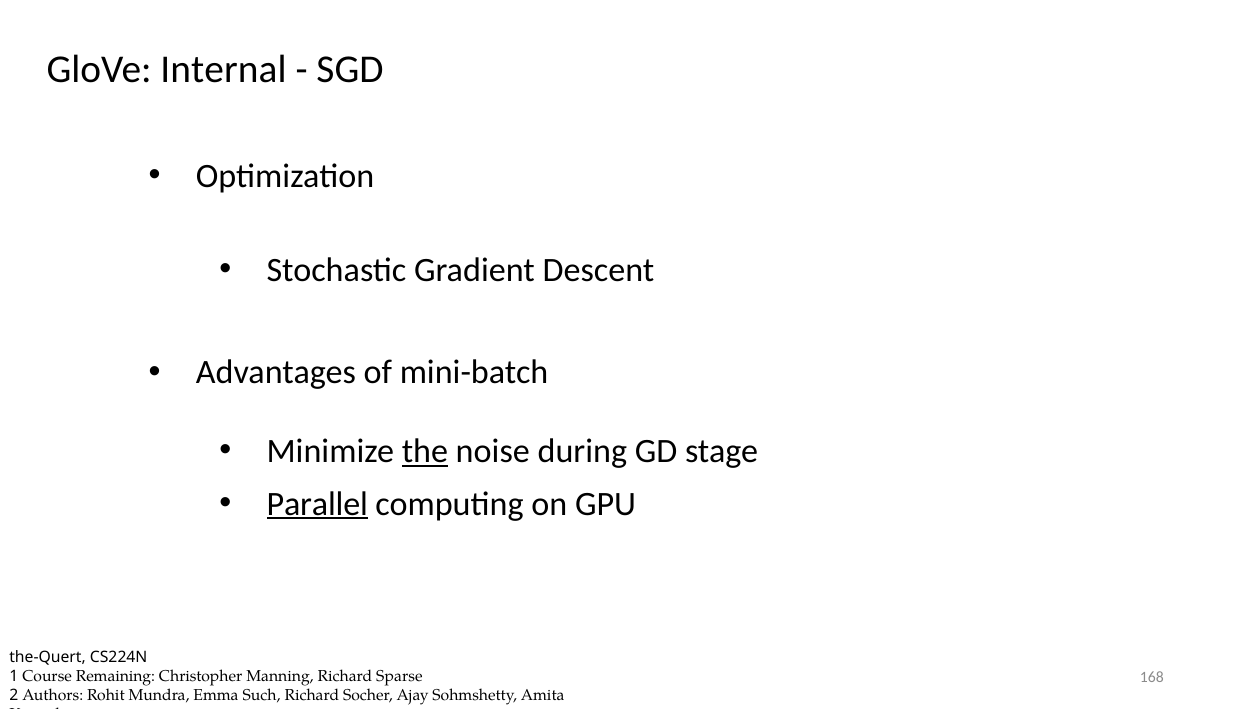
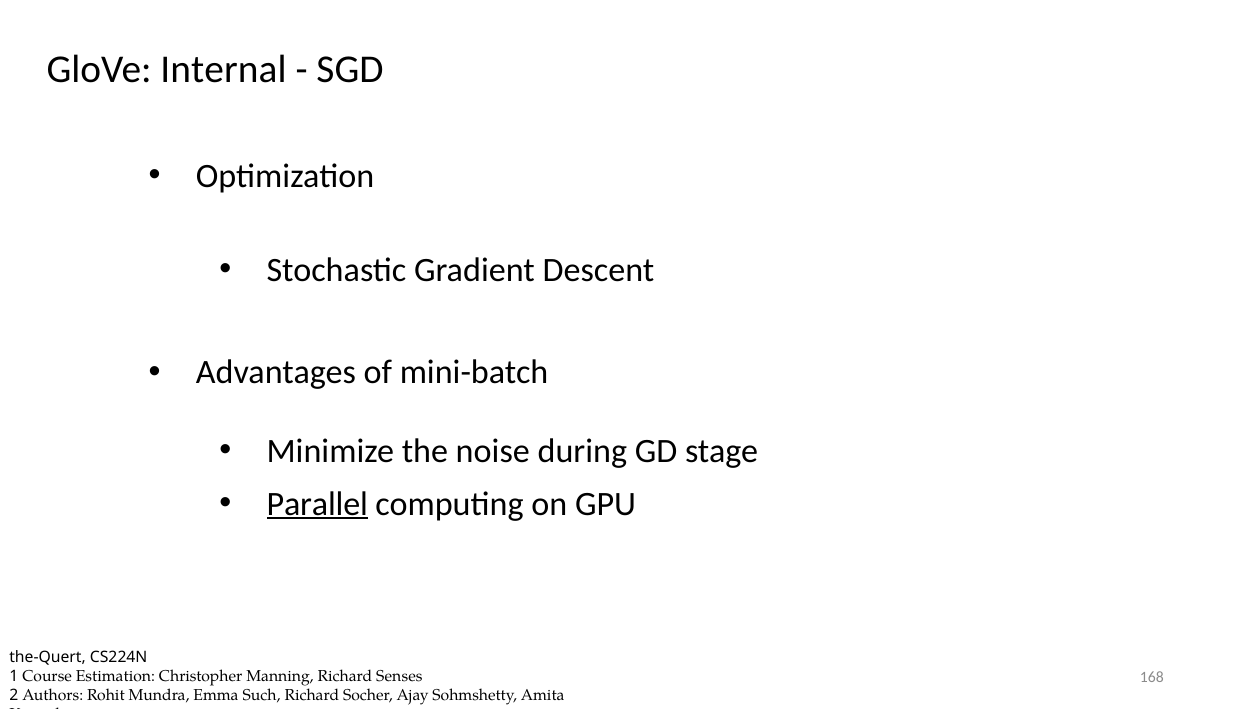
the underline: present -> none (425, 451)
Remaining: Remaining -> Estimation (115, 676)
Sparse: Sparse -> Senses (399, 676)
